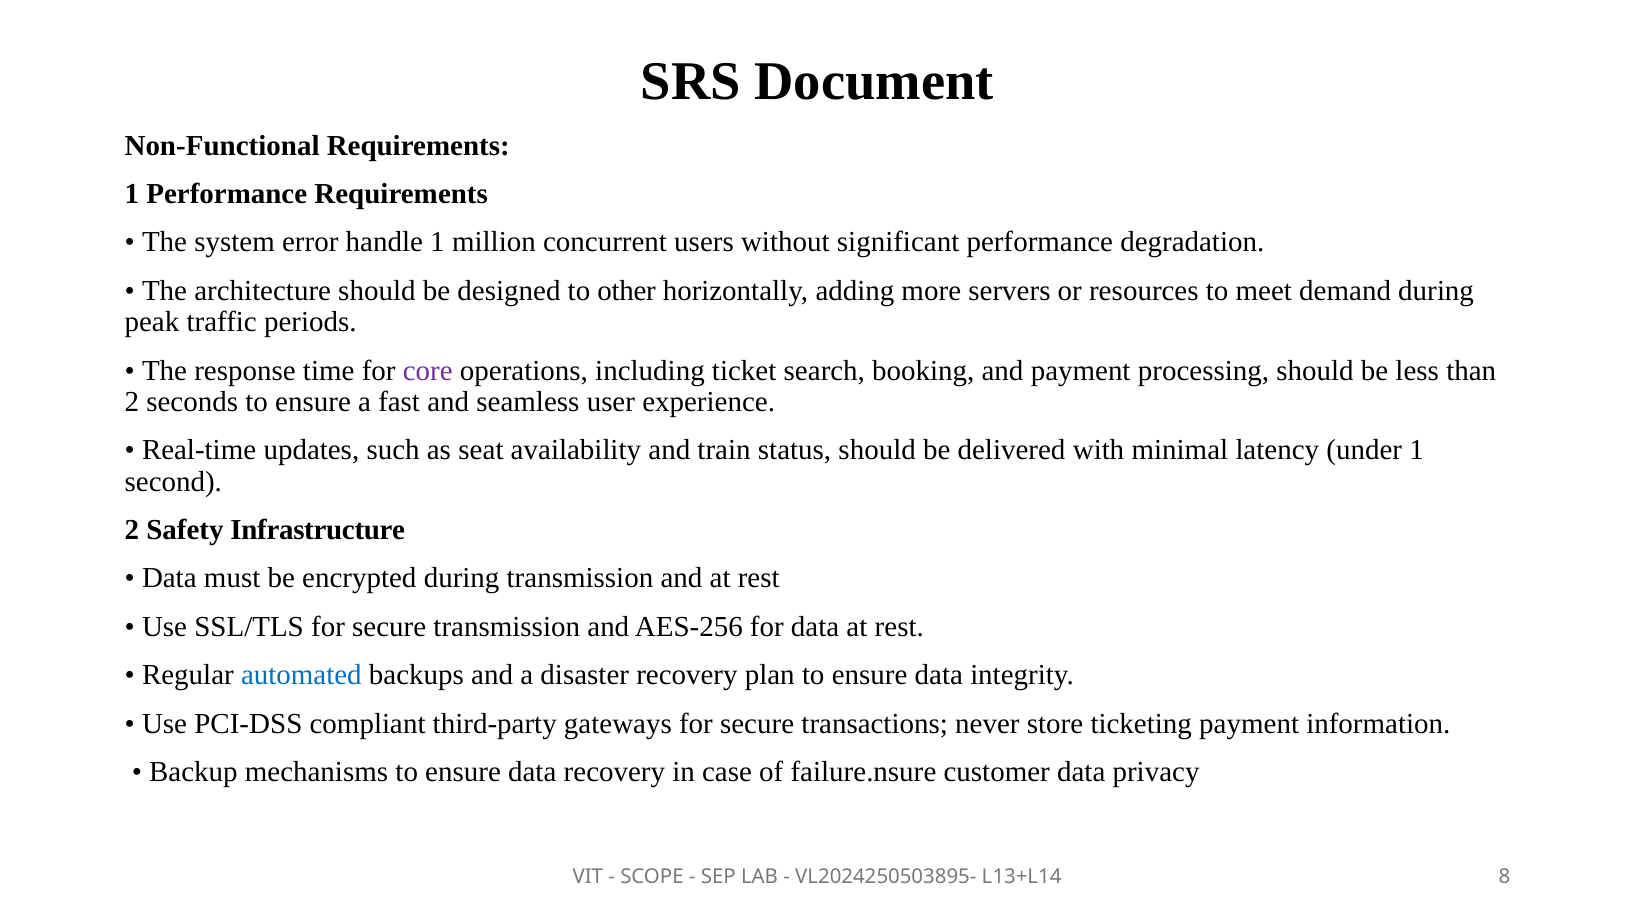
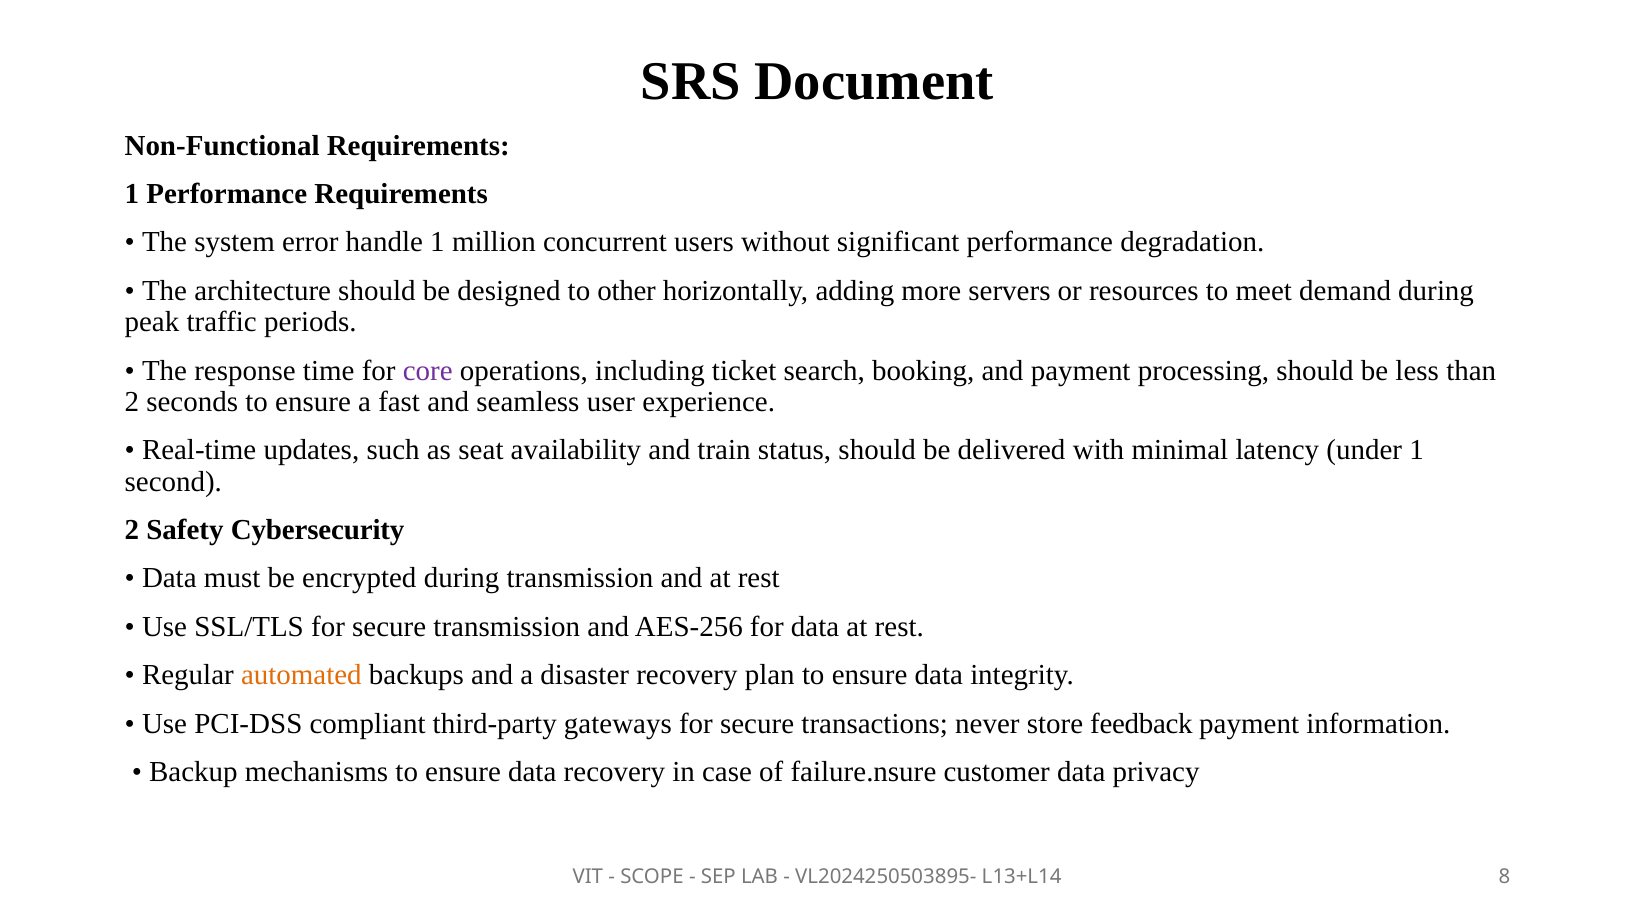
Infrastructure: Infrastructure -> Cybersecurity (318, 530)
automated colour: blue -> orange (301, 675)
ticketing: ticketing -> feedback (1141, 723)
